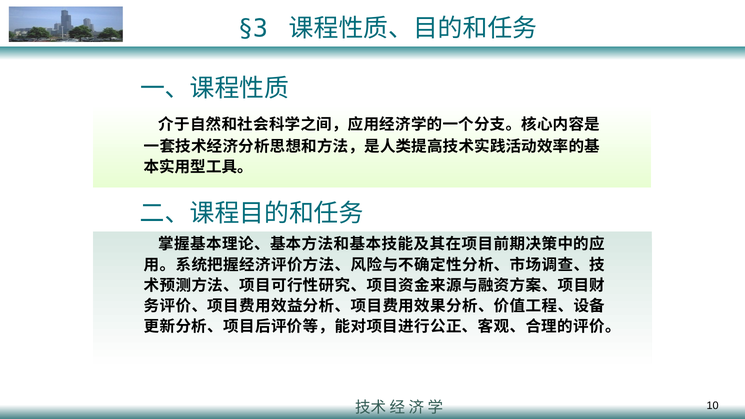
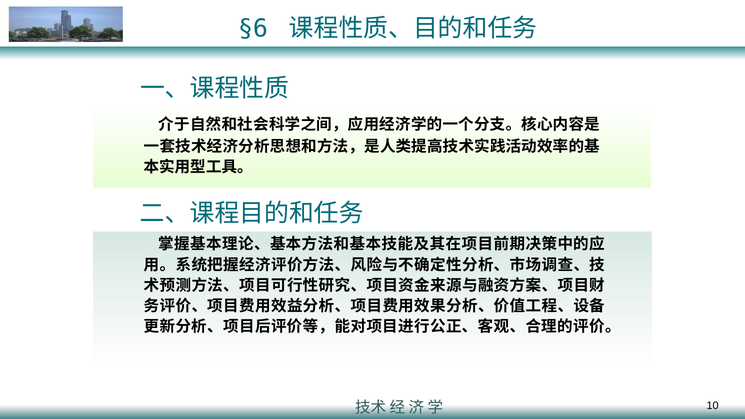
§3: §3 -> §6 (253, 28)
